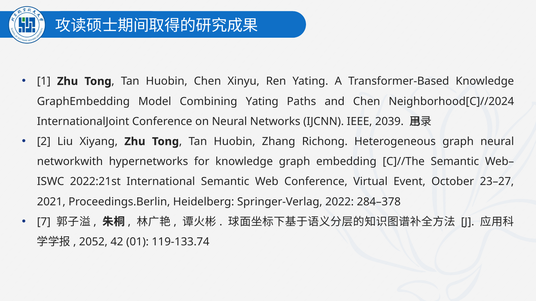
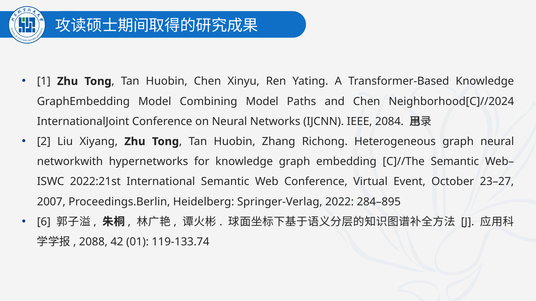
Combining Yating: Yating -> Model (262, 102)
2039: 2039 -> 2084 (389, 122)
2021: 2021 -> 2007 (51, 202)
284–378: 284–378 -> 284–895 (379, 202)
7: 7 -> 6 (44, 222)
2052: 2052 -> 2088 (93, 242)
